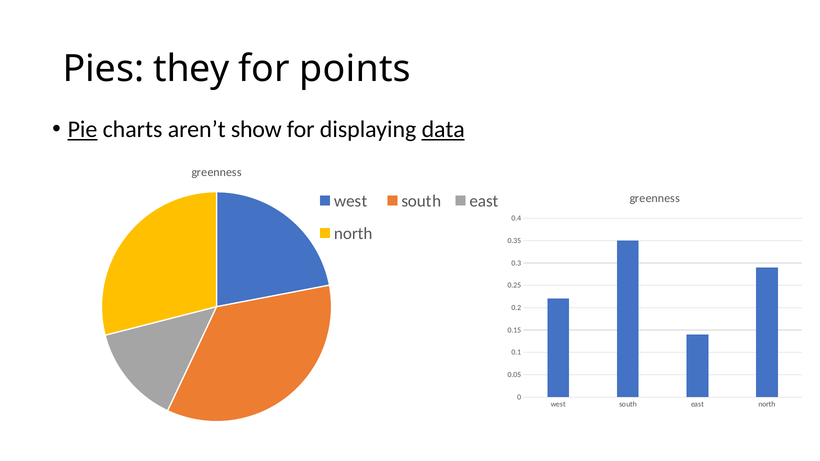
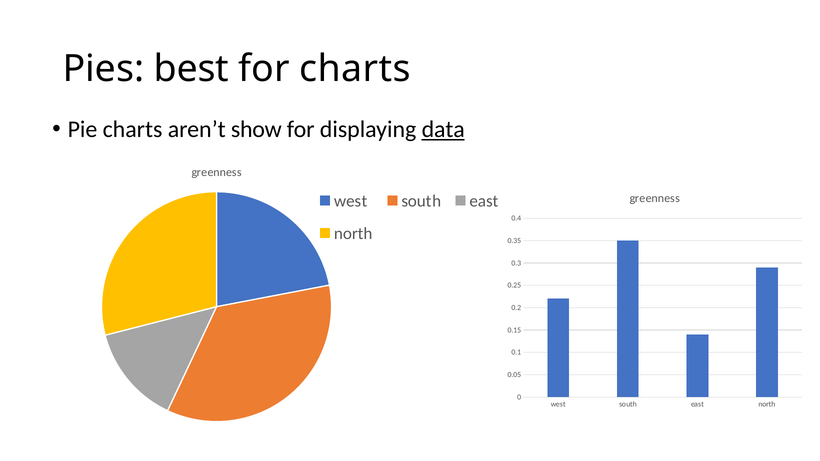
they: they -> best (191, 69)
for points: points -> charts (355, 69)
Pie underline: present -> none (82, 130)
